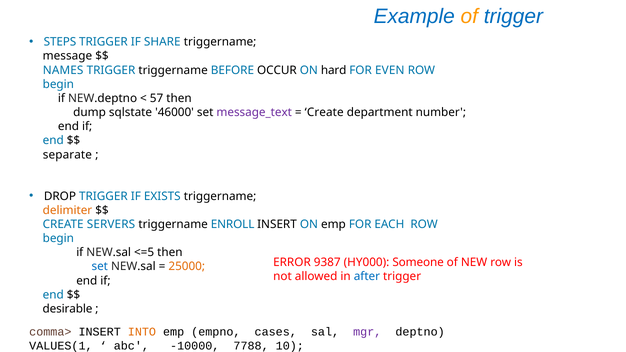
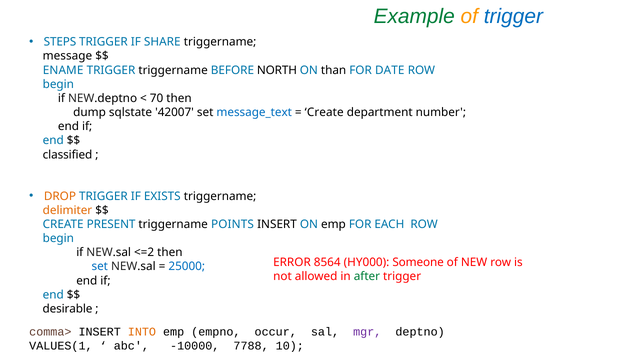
Example colour: blue -> green (414, 16)
NAMES: NAMES -> ENAME (63, 70)
OCCUR: OCCUR -> NORTH (277, 70)
hard: hard -> than (334, 70)
EVEN: EVEN -> DATE (390, 70)
57: 57 -> 70 (157, 98)
46000: 46000 -> 42007 (175, 112)
message_text colour: purple -> blue (254, 112)
separate: separate -> classified (67, 155)
DROP colour: black -> orange (60, 196)
SERVERS: SERVERS -> PRESENT (111, 224)
ENROLL: ENROLL -> POINTS (232, 224)
<=5: <=5 -> <=2 (144, 253)
9387: 9387 -> 8564 (327, 263)
25000 colour: orange -> blue (187, 267)
after colour: blue -> green (367, 277)
cases: cases -> occur (276, 332)
